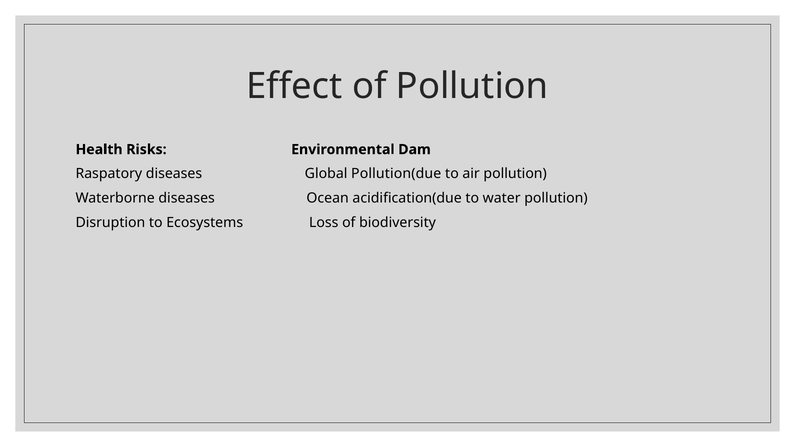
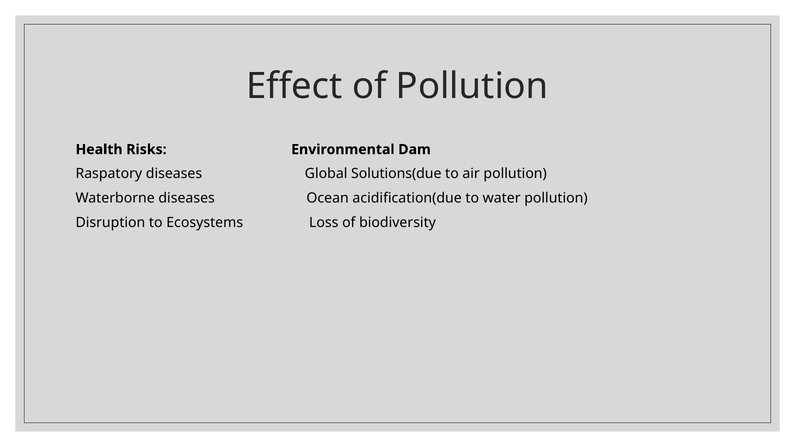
Pollution(due: Pollution(due -> Solutions(due (396, 174)
